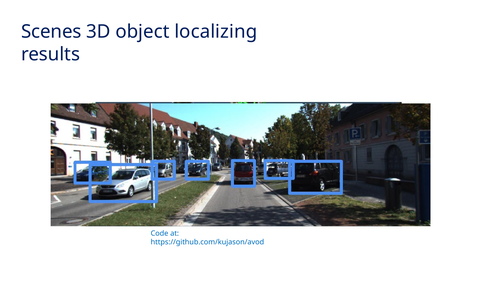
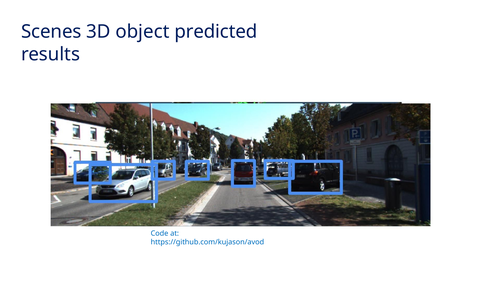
localizing: localizing -> predicted (216, 32)
